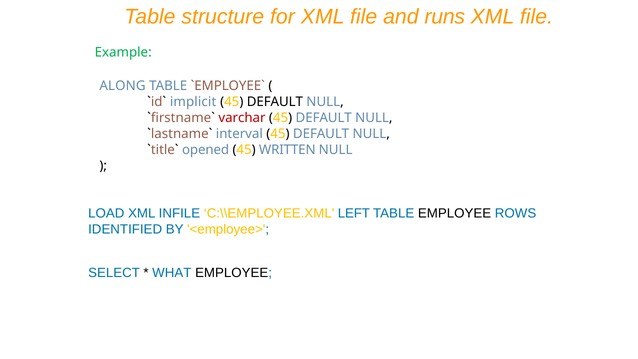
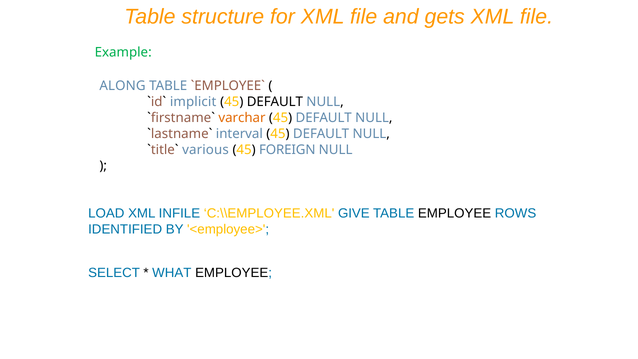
runs: runs -> gets (445, 17)
varchar colour: red -> orange (242, 118)
opened: opened -> various (205, 150)
WRITTEN: WRITTEN -> FOREIGN (287, 150)
LEFT: LEFT -> GIVE (354, 213)
